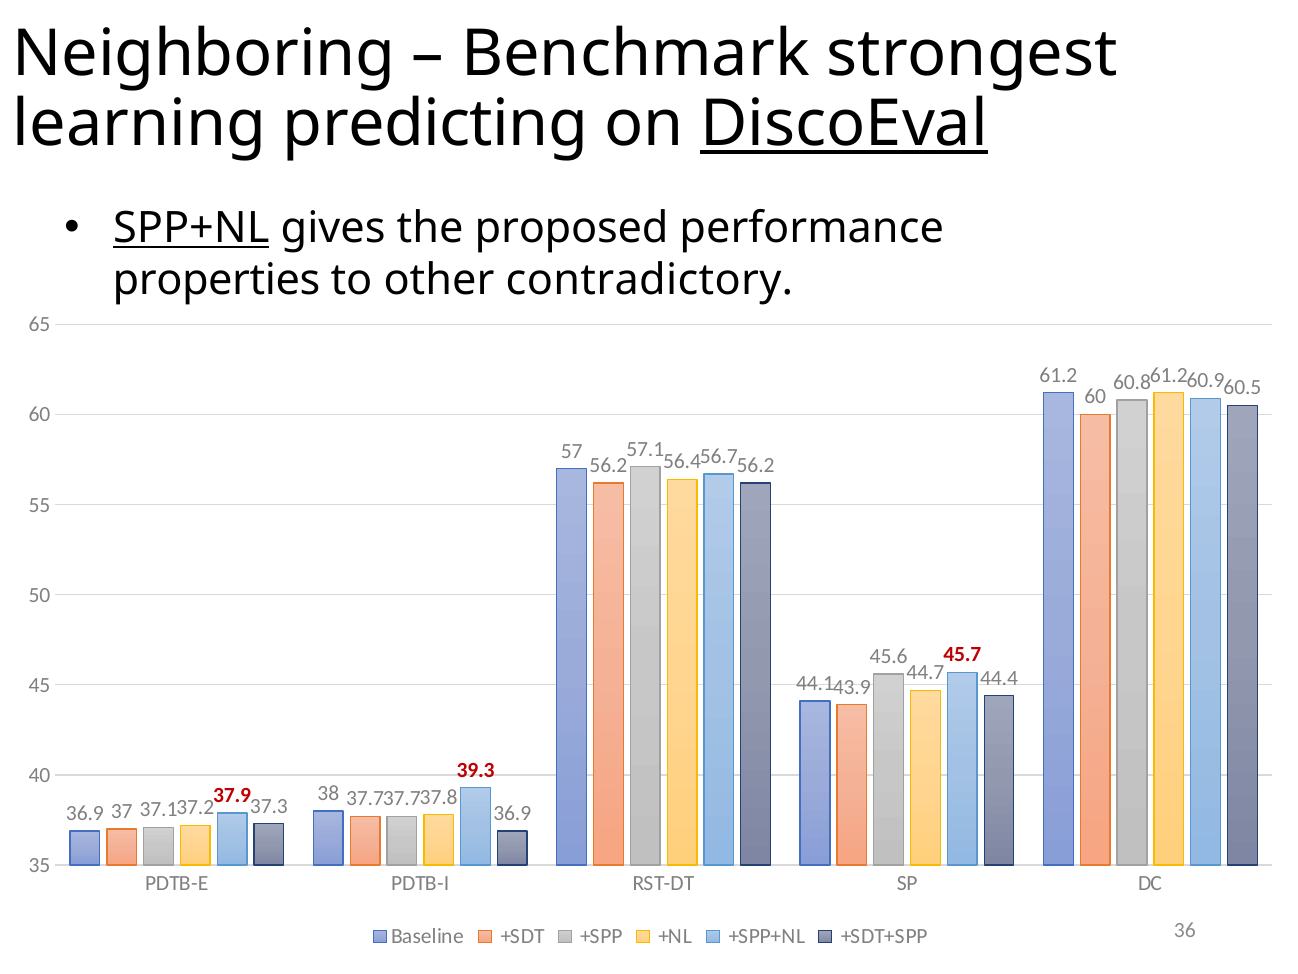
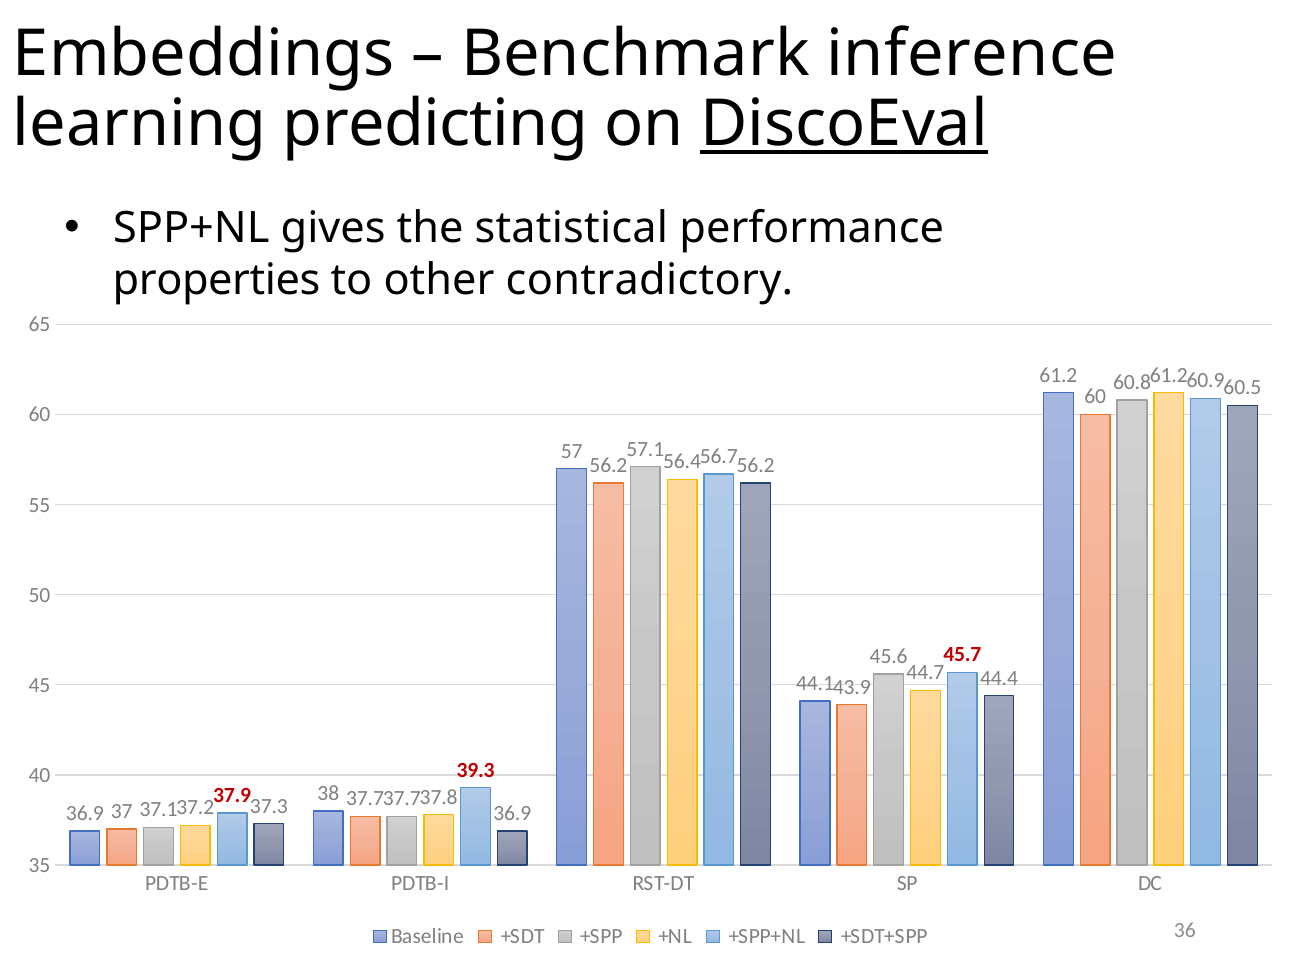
Neighboring: Neighboring -> Embeddings (204, 54)
strongest: strongest -> inference (972, 54)
SPP+NL underline: present -> none (191, 228)
proposed: proposed -> statistical (571, 228)
